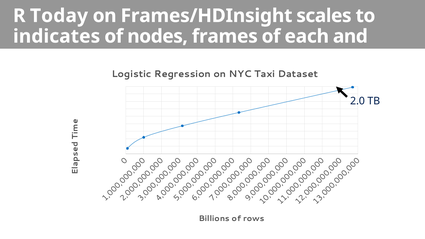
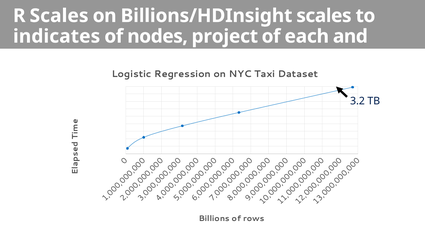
R Today: Today -> Scales (59, 16)
Frames/HDInsight: Frames/HDInsight -> Billions/HDInsight (206, 16)
frames: frames -> project (225, 36)
2.0: 2.0 -> 3.2 (357, 101)
